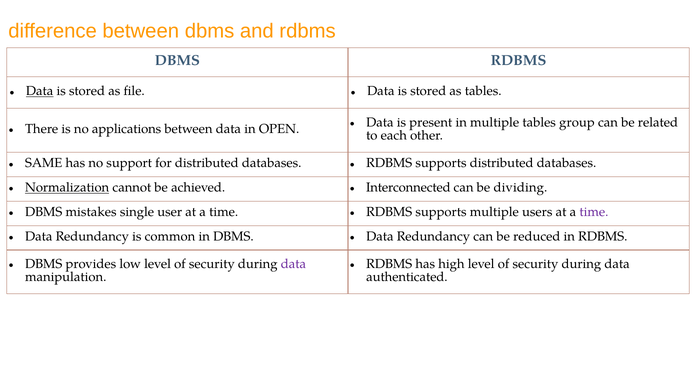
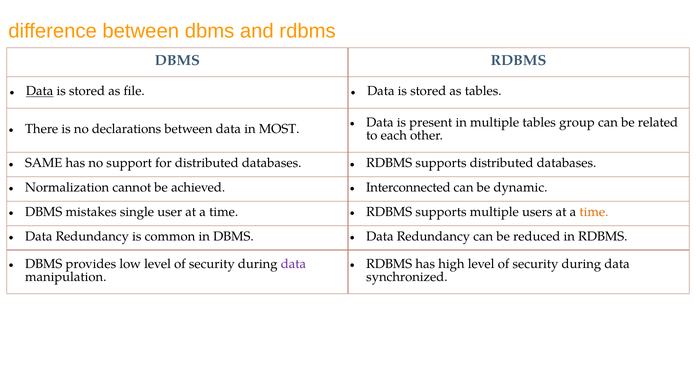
applications: applications -> declarations (127, 129)
OPEN: OPEN -> MOST (279, 129)
Normalization underline: present -> none (67, 188)
dividing: dividing -> dynamic (521, 188)
time colour: purple -> orange (594, 212)
authenticated: authenticated -> synchronized (407, 277)
